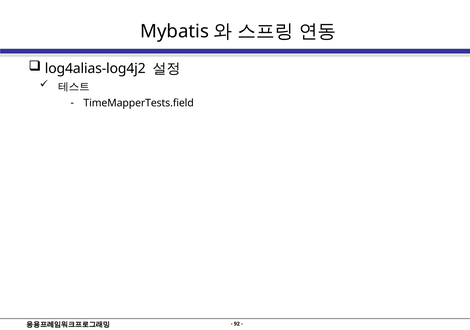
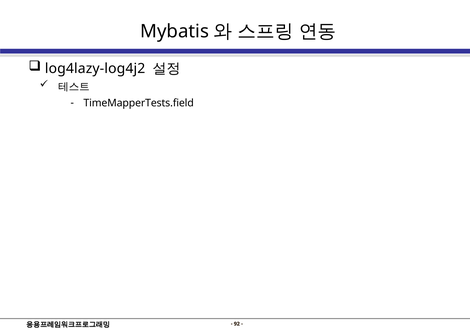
log4alias-log4j2: log4alias-log4j2 -> log4lazy-log4j2 (95, 68)
